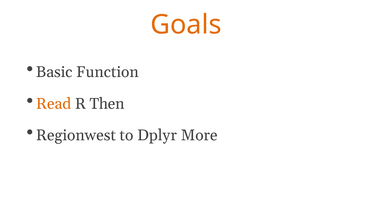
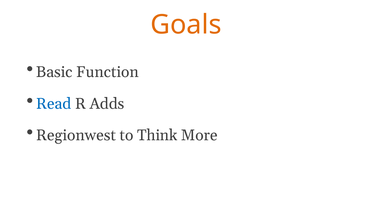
Read colour: orange -> blue (54, 104)
Then: Then -> Adds (107, 104)
Dplyr: Dplyr -> Think (157, 135)
